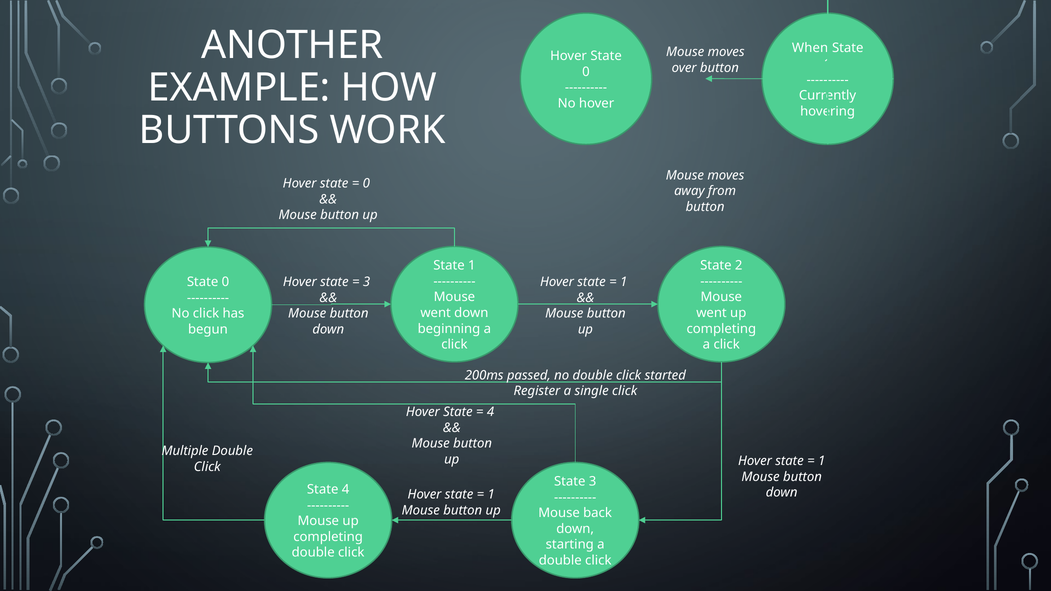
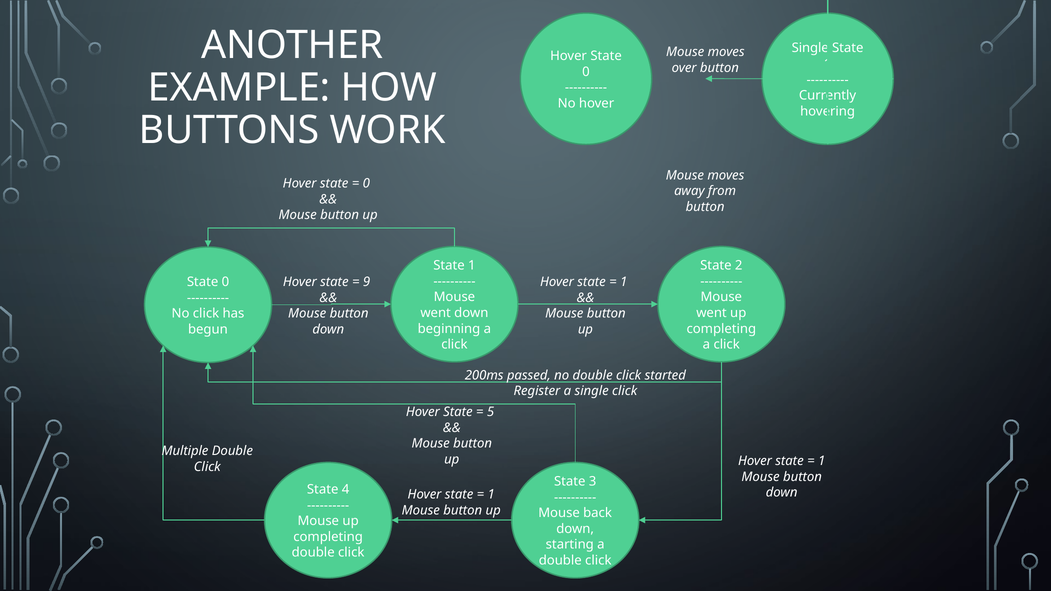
When: When -> Single (810, 48)
3: 3 -> 9 (367, 282)
4: 4 -> 5 (490, 412)
